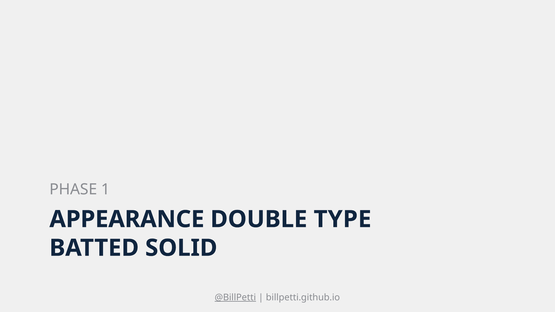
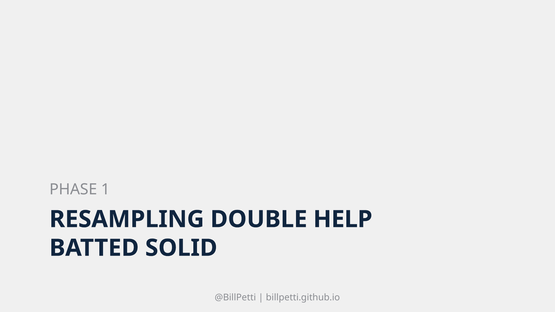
APPEARANCE: APPEARANCE -> RESAMPLING (127, 219)
TYPE: TYPE -> HELP (343, 219)
@BillPetti underline: present -> none (235, 298)
